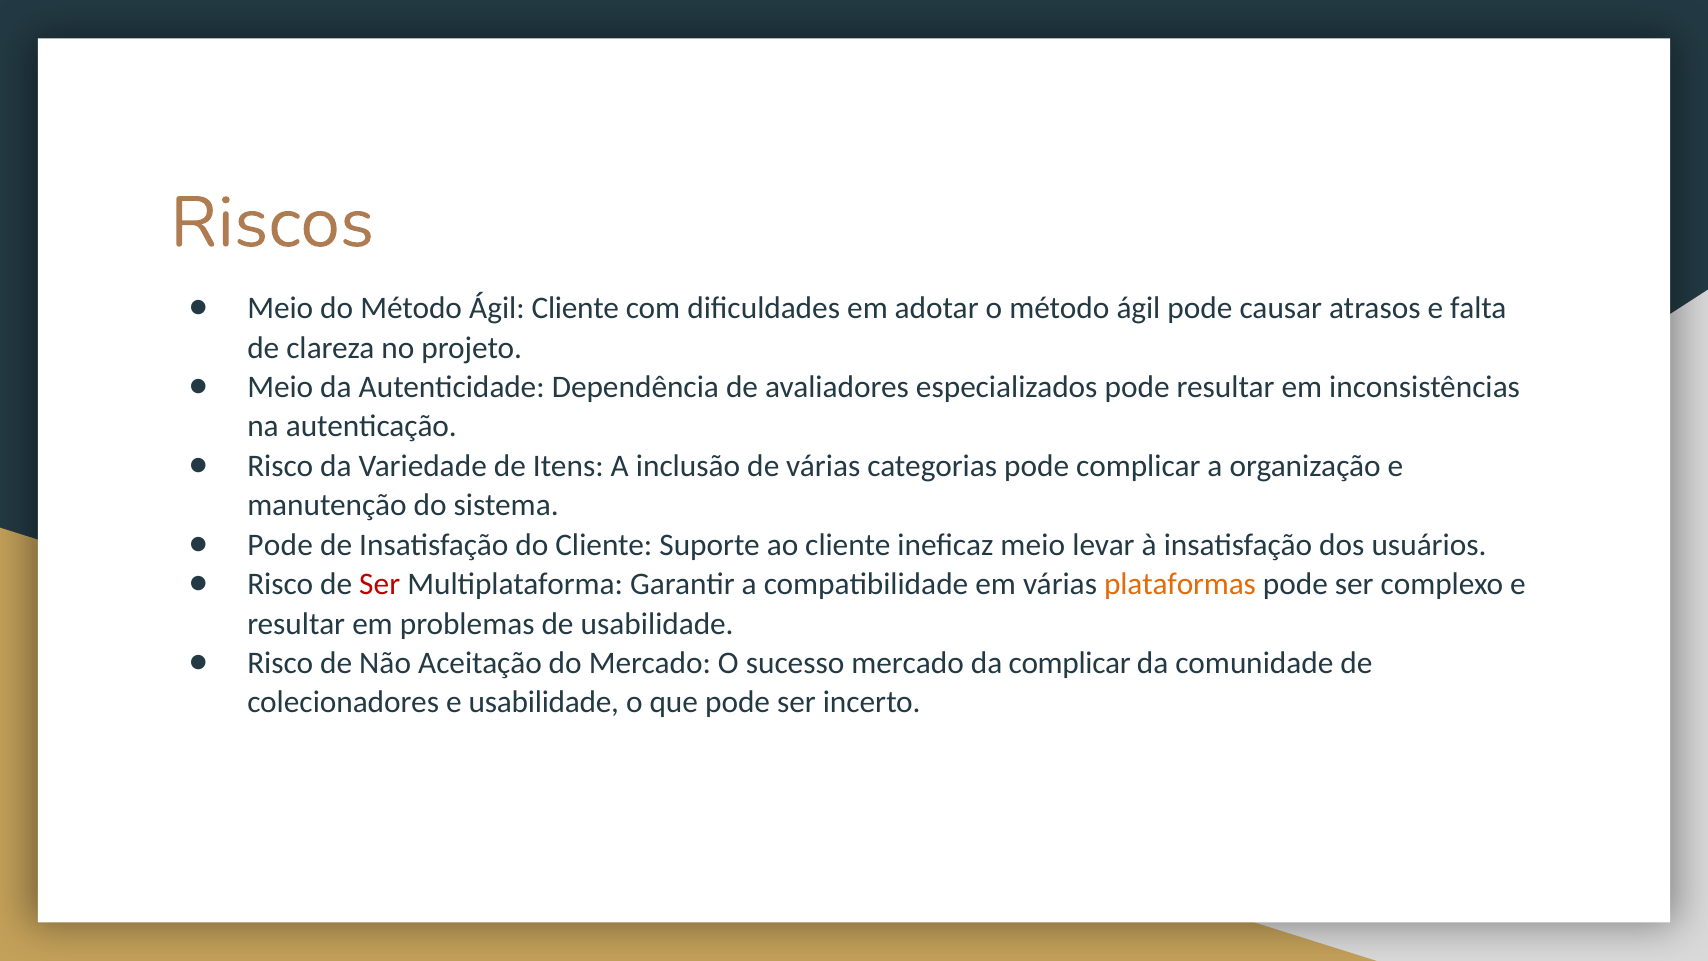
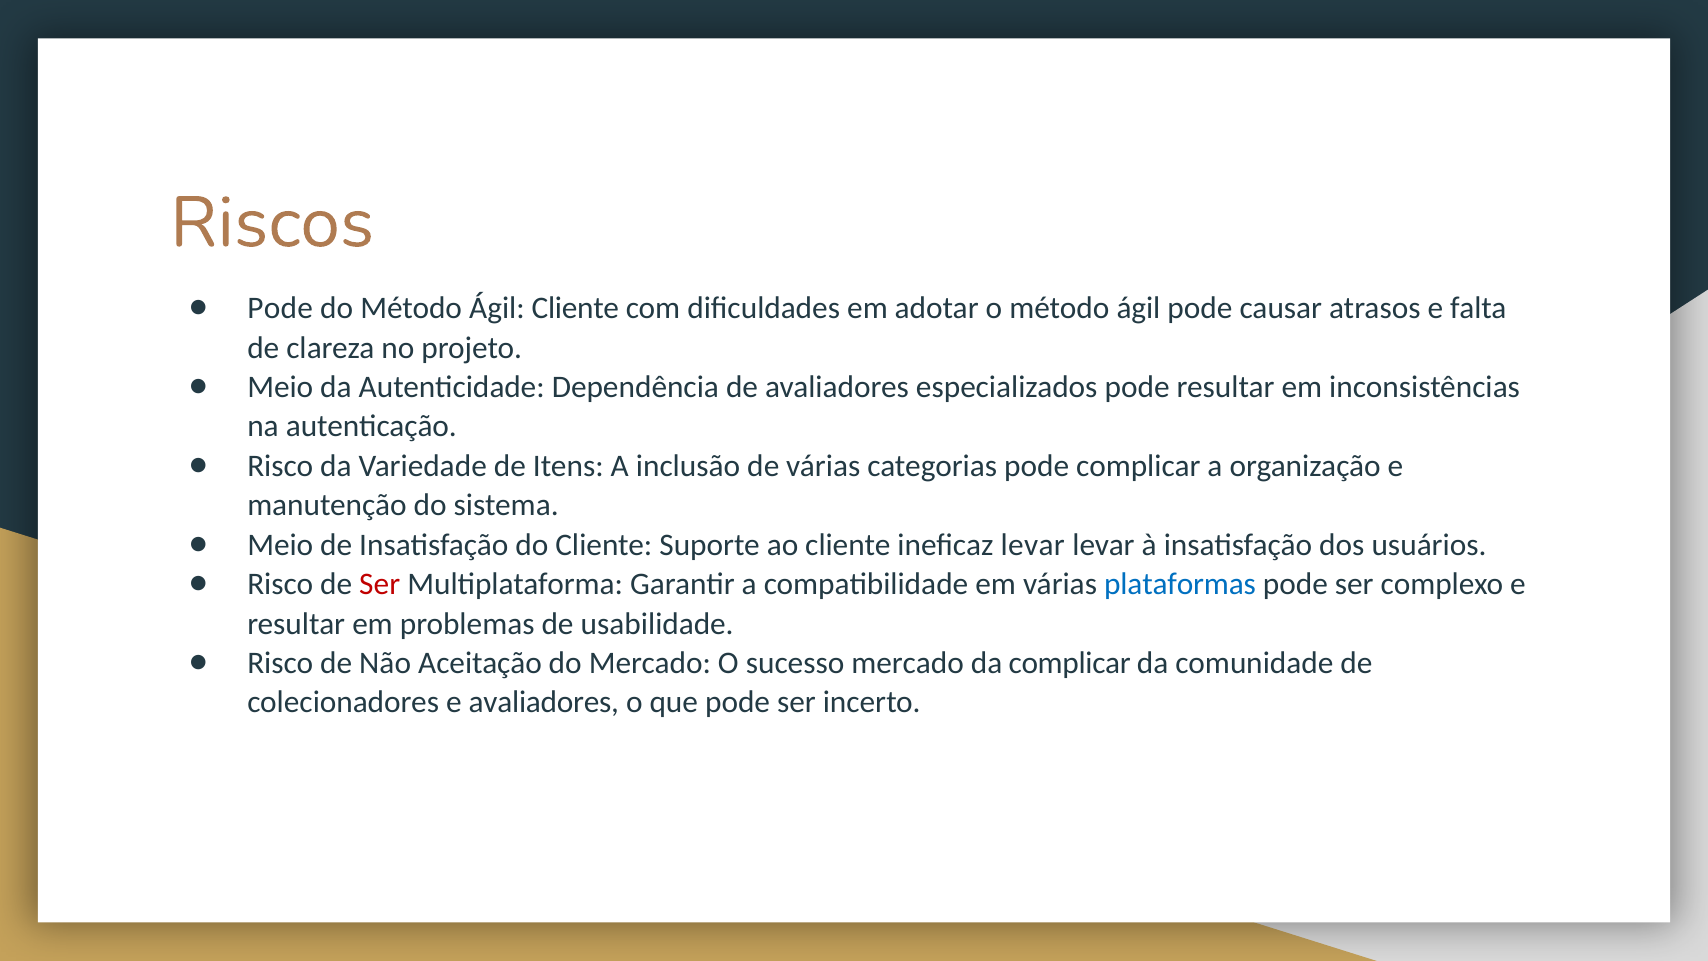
Meio: Meio -> Pode (280, 308)
Pode: Pode -> Meio (280, 545)
ineficaz meio: meio -> levar (1033, 545)
plataformas colour: orange -> blue (1180, 584)
e usabilidade: usabilidade -> avaliadores (544, 702)
